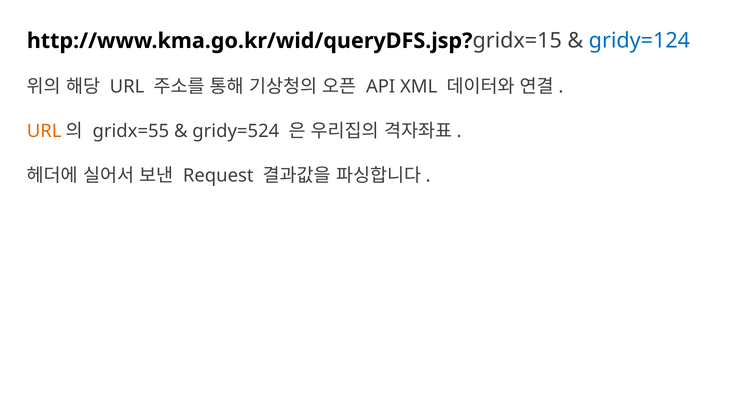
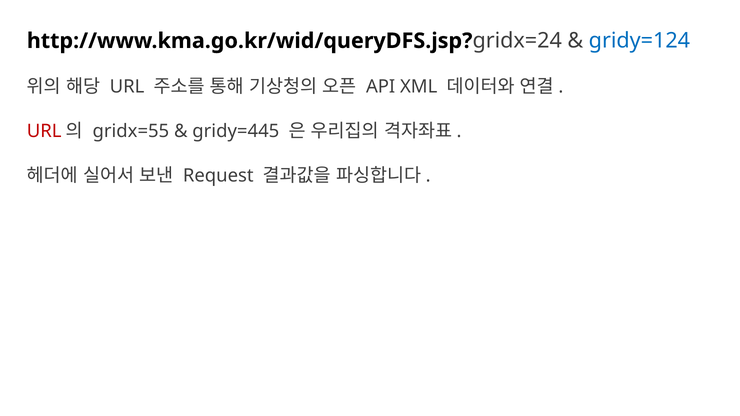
gridx=15: gridx=15 -> gridx=24 (517, 41)
URL colour: orange -> red (44, 131)
gridy=524: gridy=524 -> gridy=445 (236, 131)
